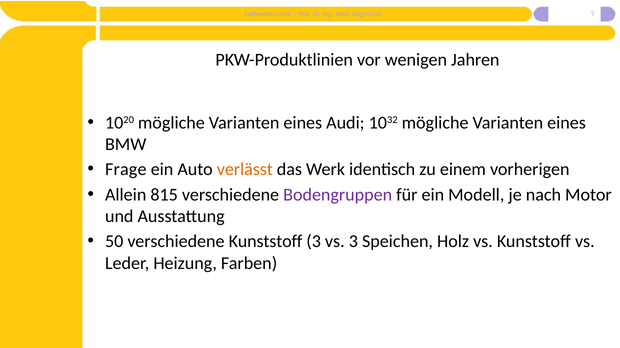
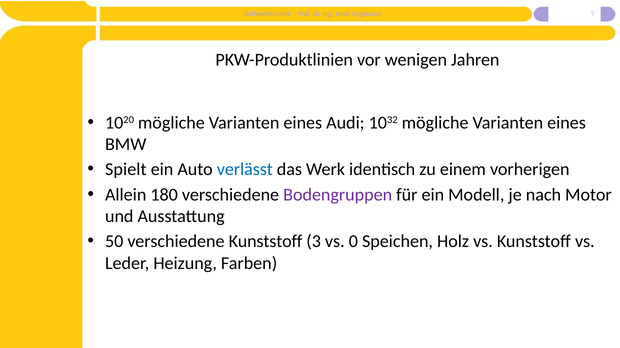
Frage: Frage -> Spielt (126, 170)
verlässt colour: orange -> blue (245, 170)
815: 815 -> 180 (164, 195)
vs 3: 3 -> 0 (353, 242)
